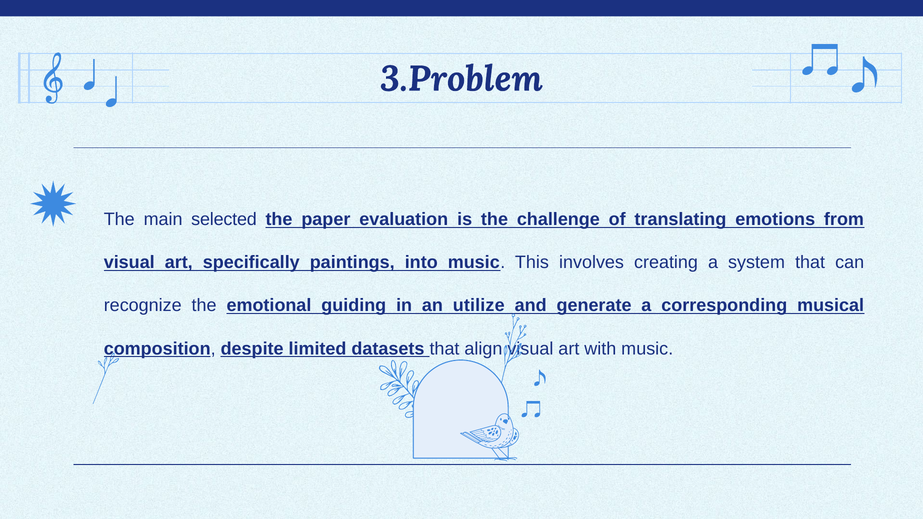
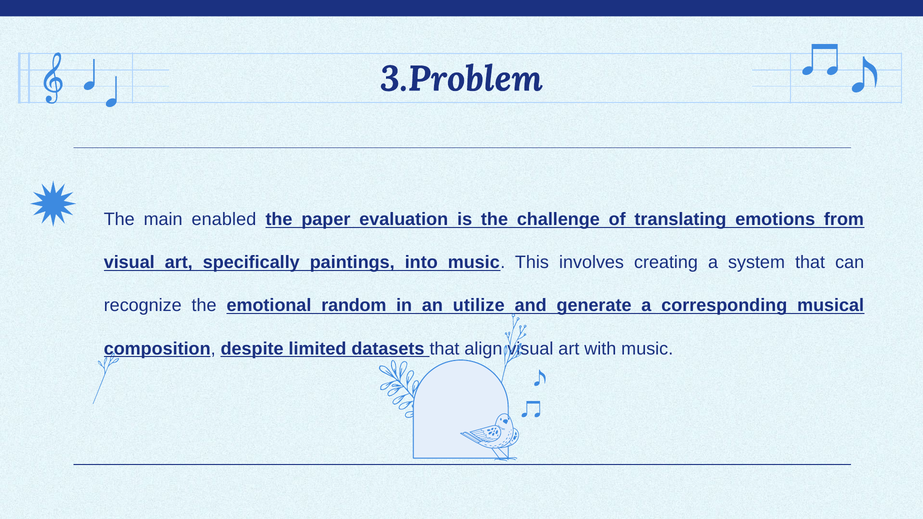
selected: selected -> enabled (224, 219)
guiding: guiding -> random (354, 306)
